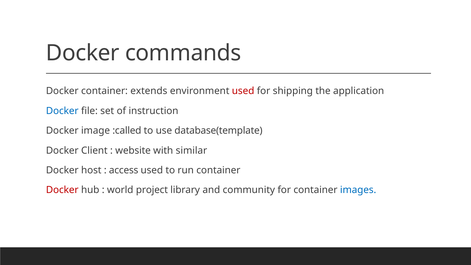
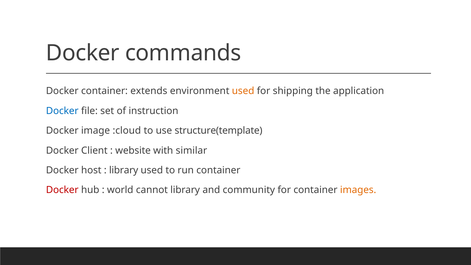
used colour: red -> orange (243, 91)
:called: :called -> :cloud (127, 131)
database(template: database(template -> structure(template (219, 131)
access: access -> library (124, 170)
project: project -> cannot (152, 190)
images colour: blue -> orange (358, 190)
